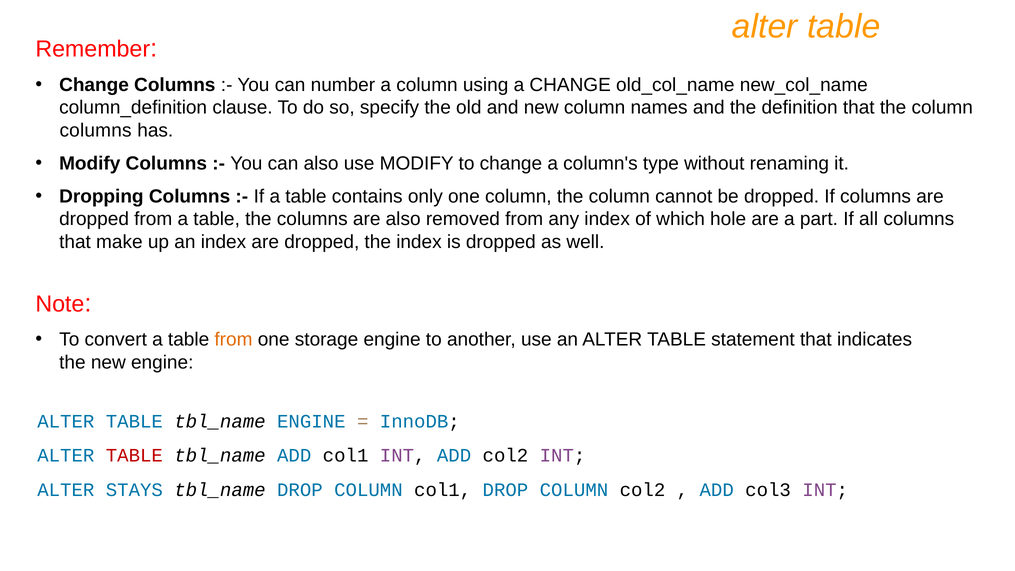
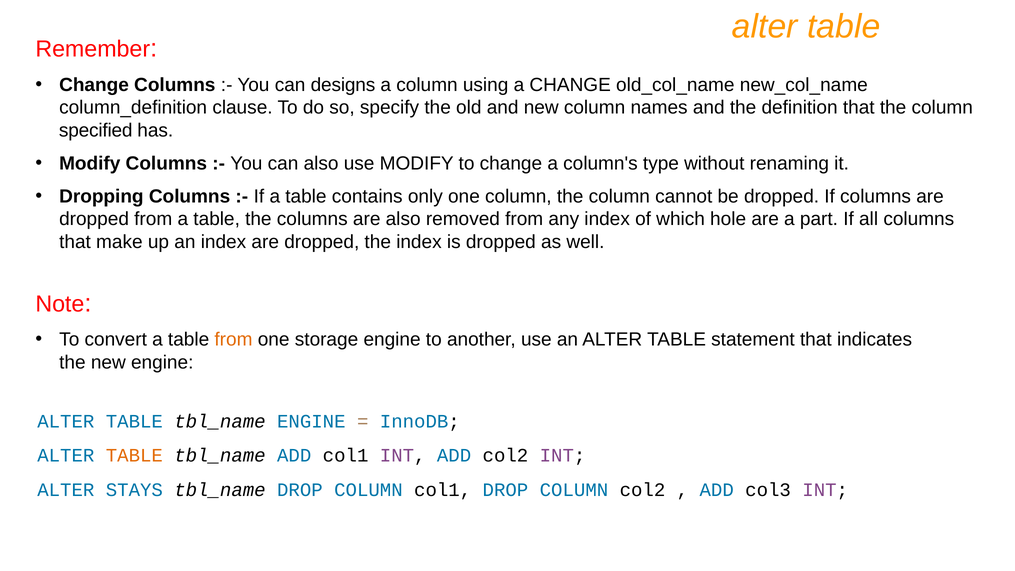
number: number -> designs (343, 85)
columns: columns -> specified (96, 130)
TABLE colour: red -> orange (134, 456)
